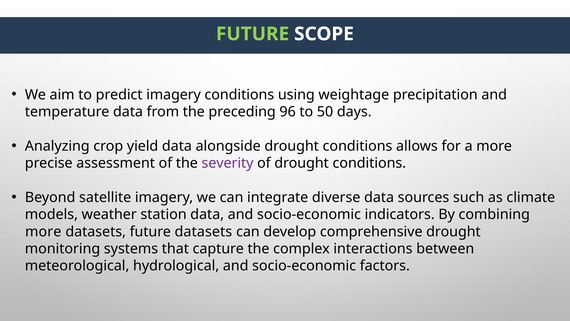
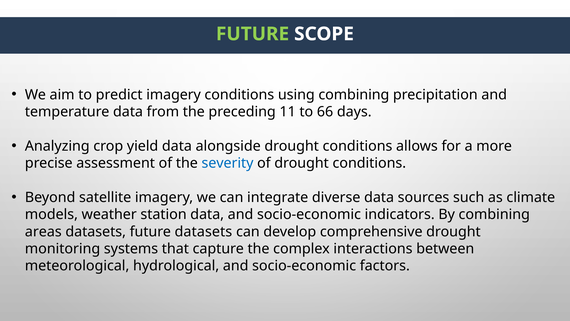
using weightage: weightage -> combining (354, 95)
96: 96 -> 11 (288, 112)
50: 50 -> 66 (325, 112)
severity colour: purple -> blue (228, 163)
more: more -> areas (43, 231)
